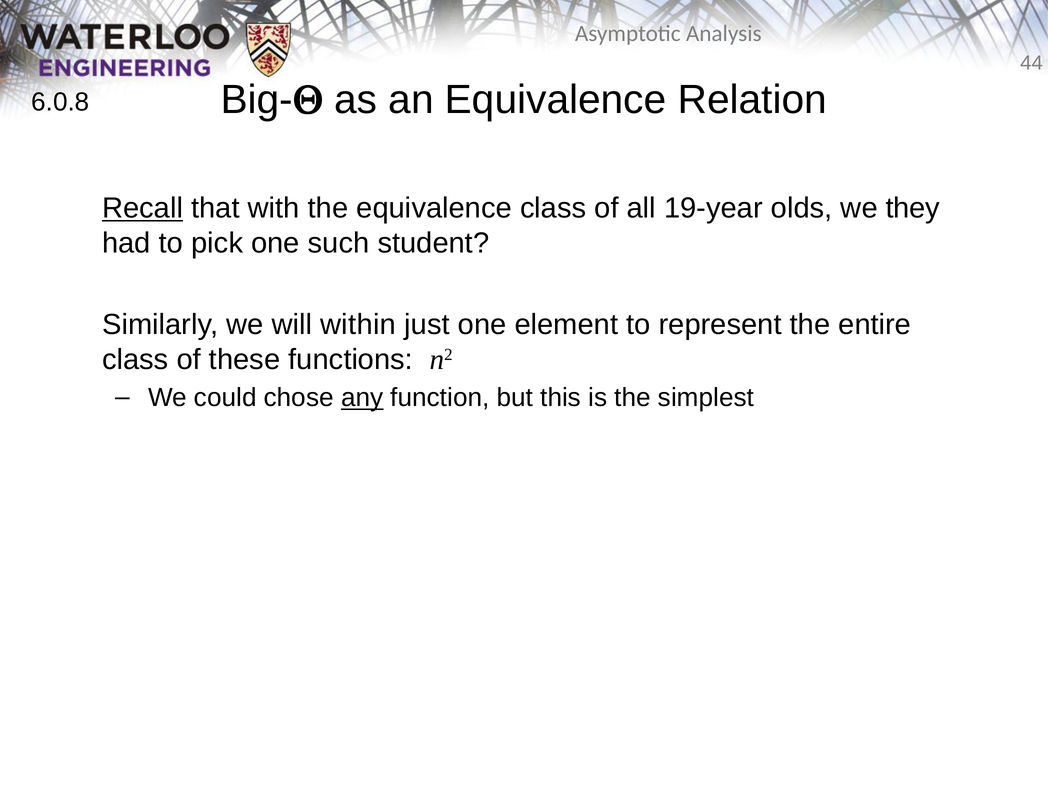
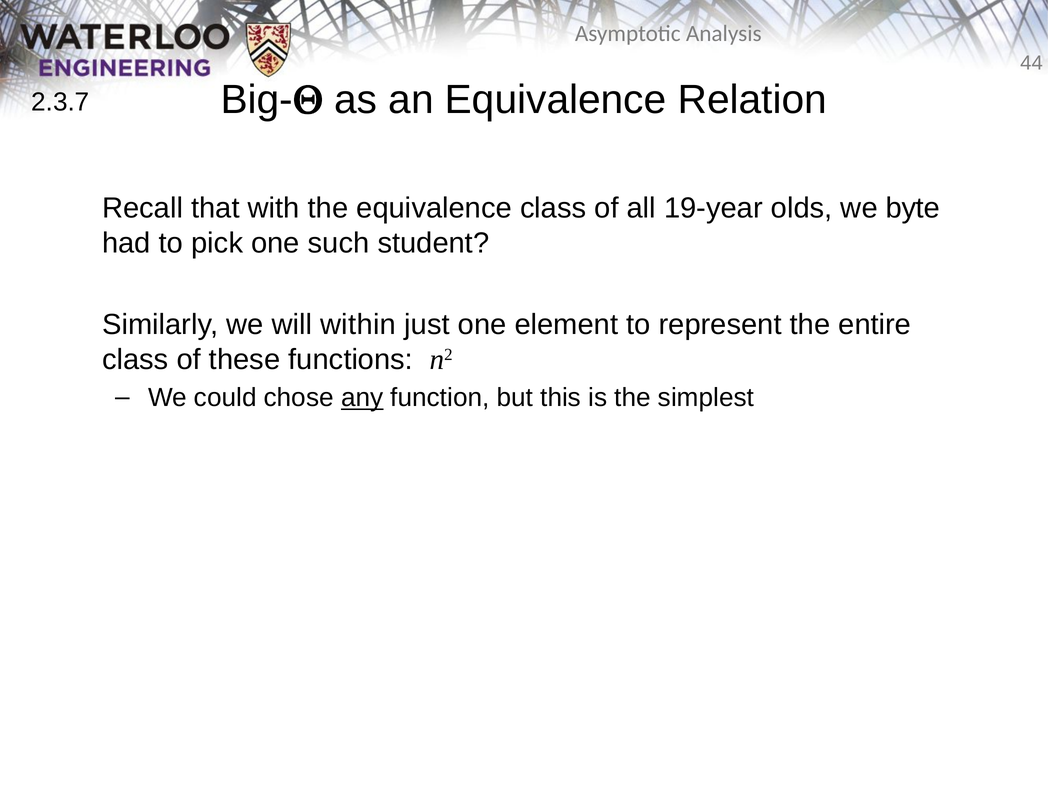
6.0.8: 6.0.8 -> 2.3.7 (60, 102)
Recall underline: present -> none (143, 208)
they: they -> byte (913, 208)
